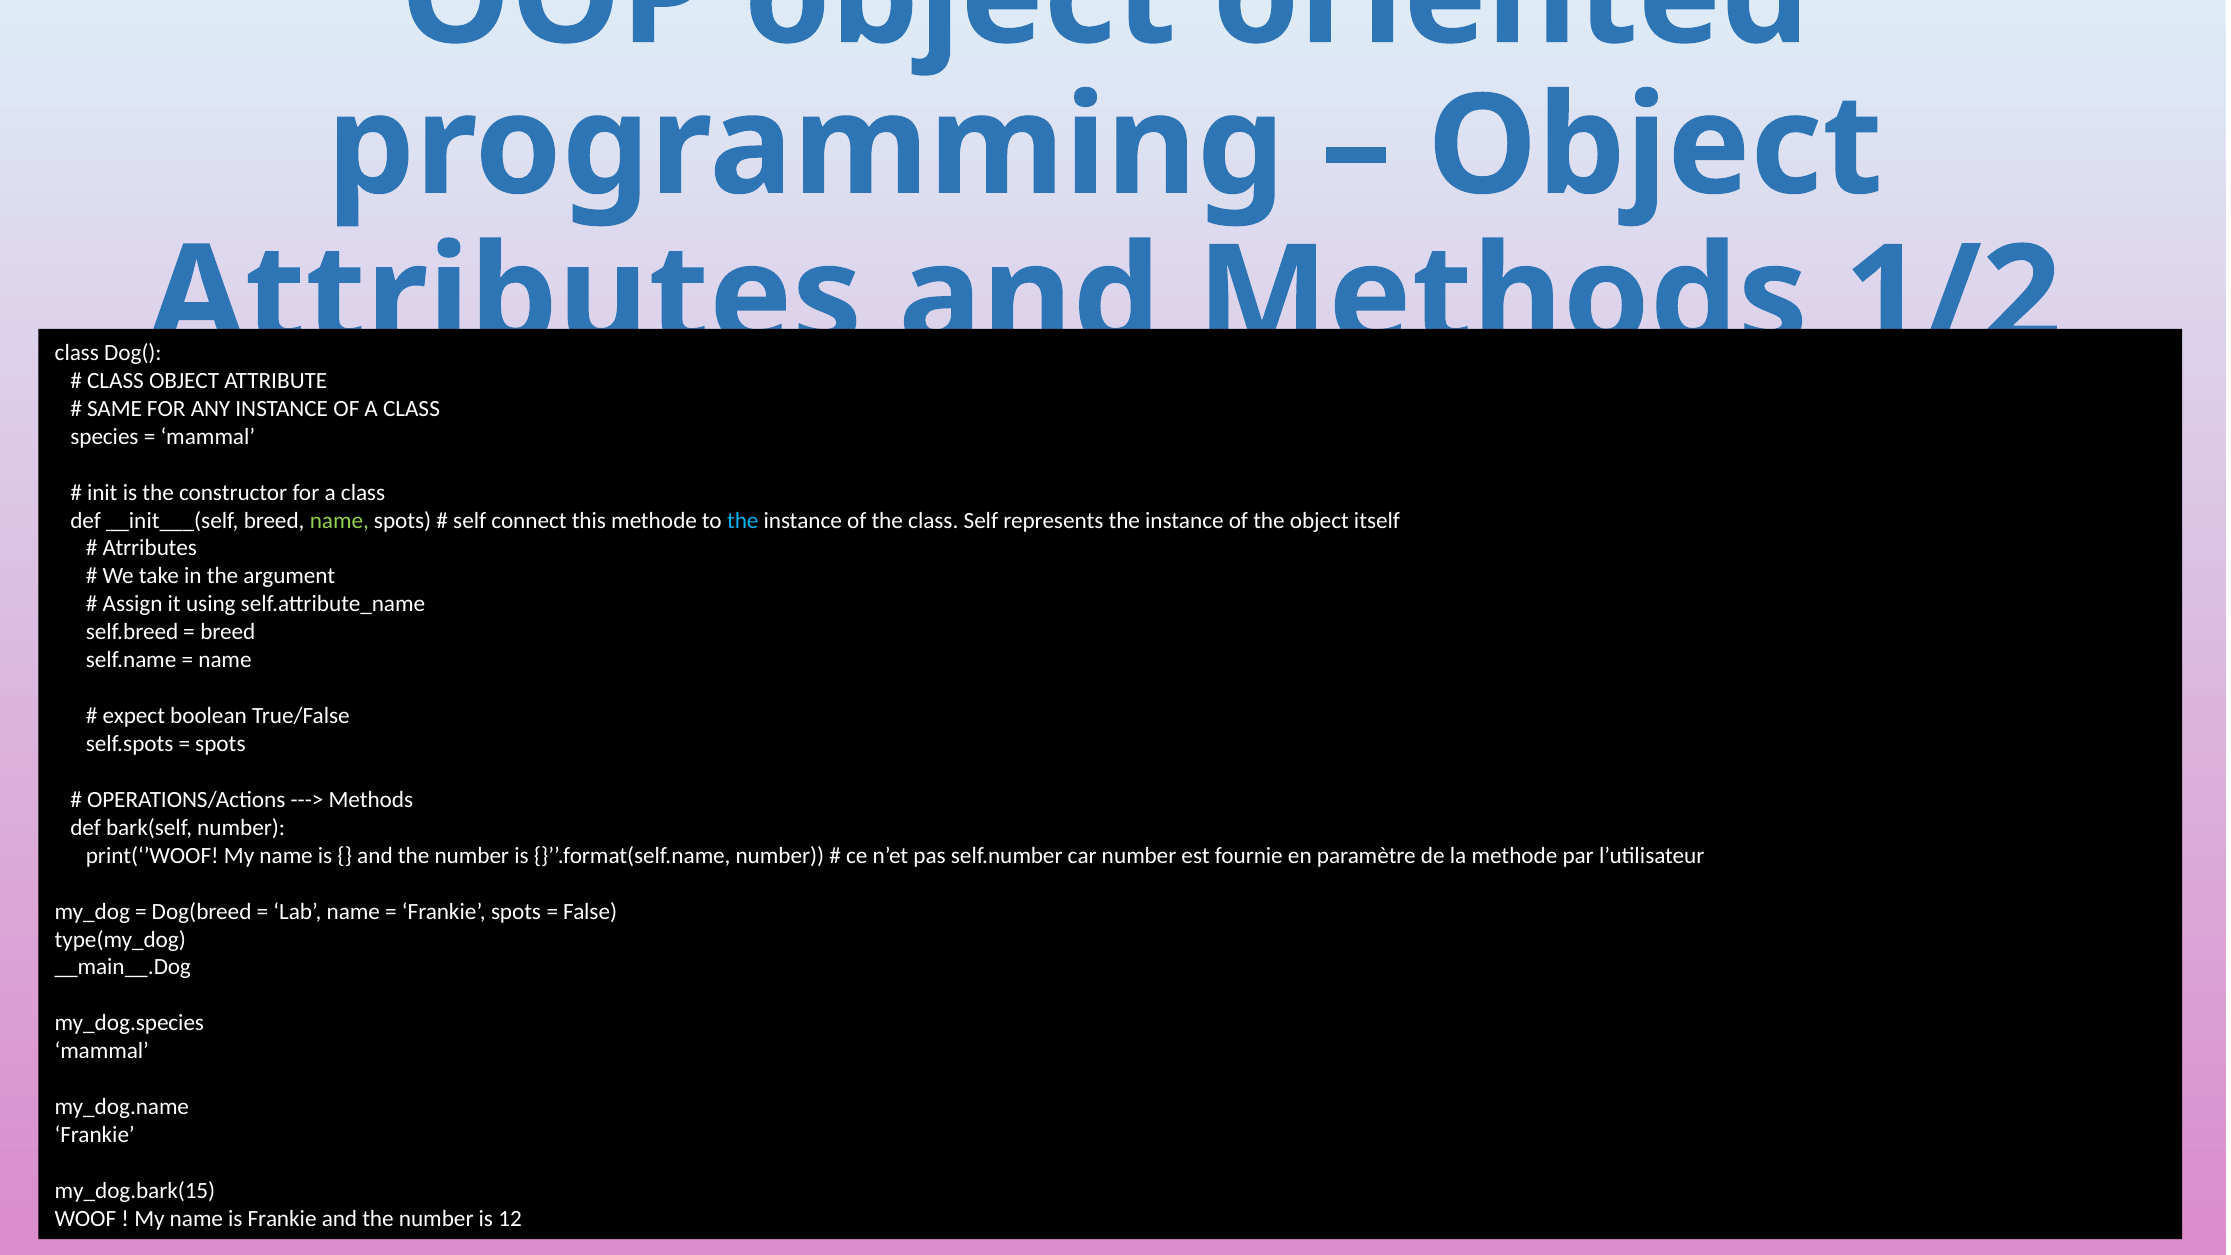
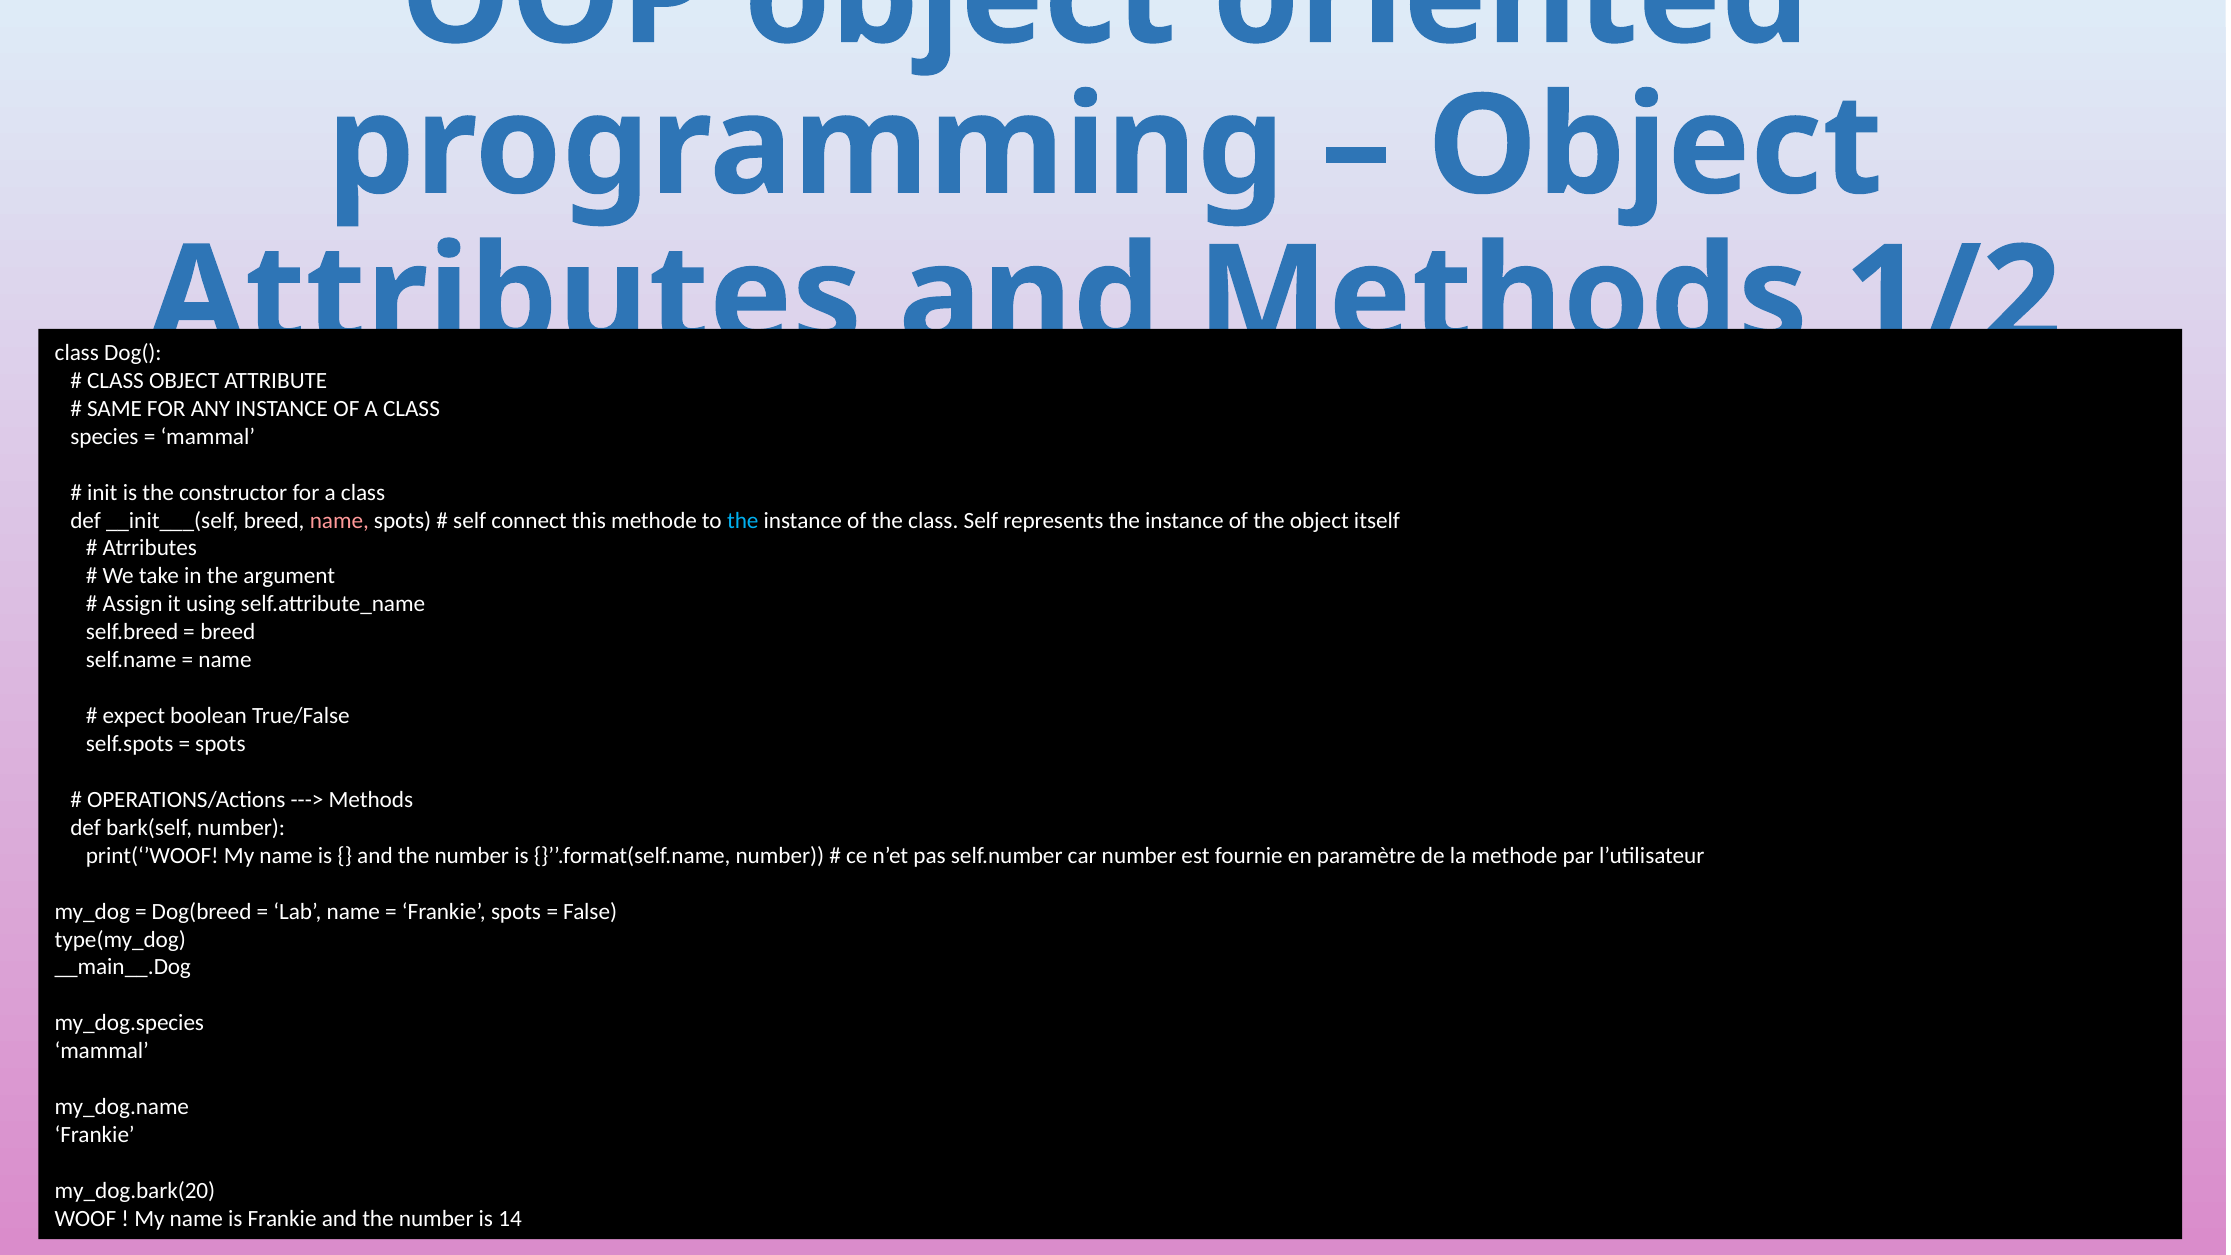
name colour: light green -> pink (339, 520)
my_dog.bark(15: my_dog.bark(15 -> my_dog.bark(20 (135, 1191)
12: 12 -> 14 (510, 1219)
